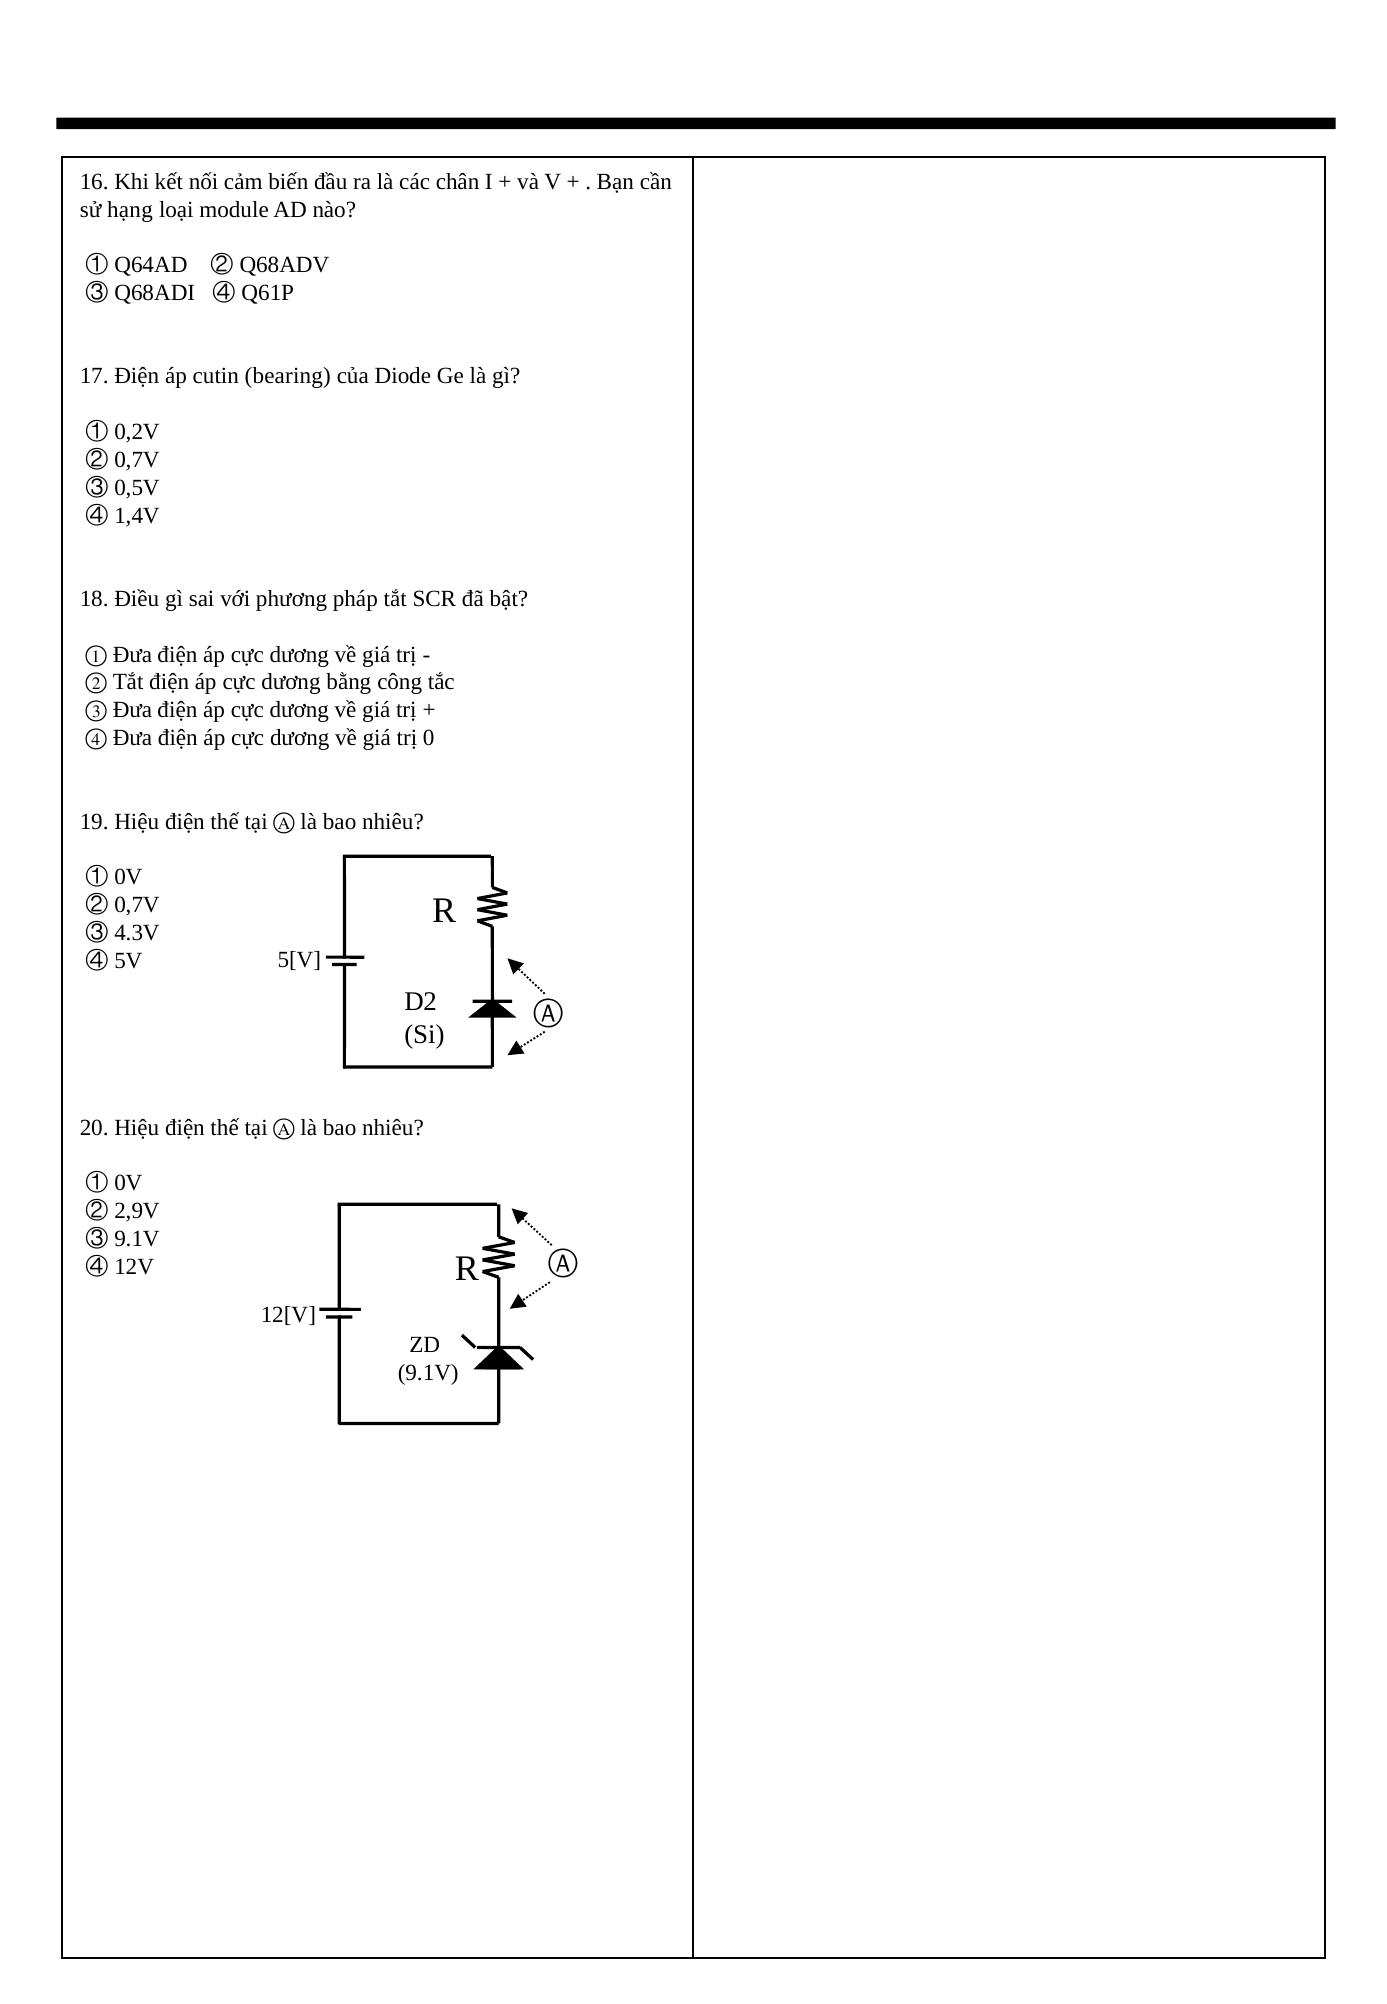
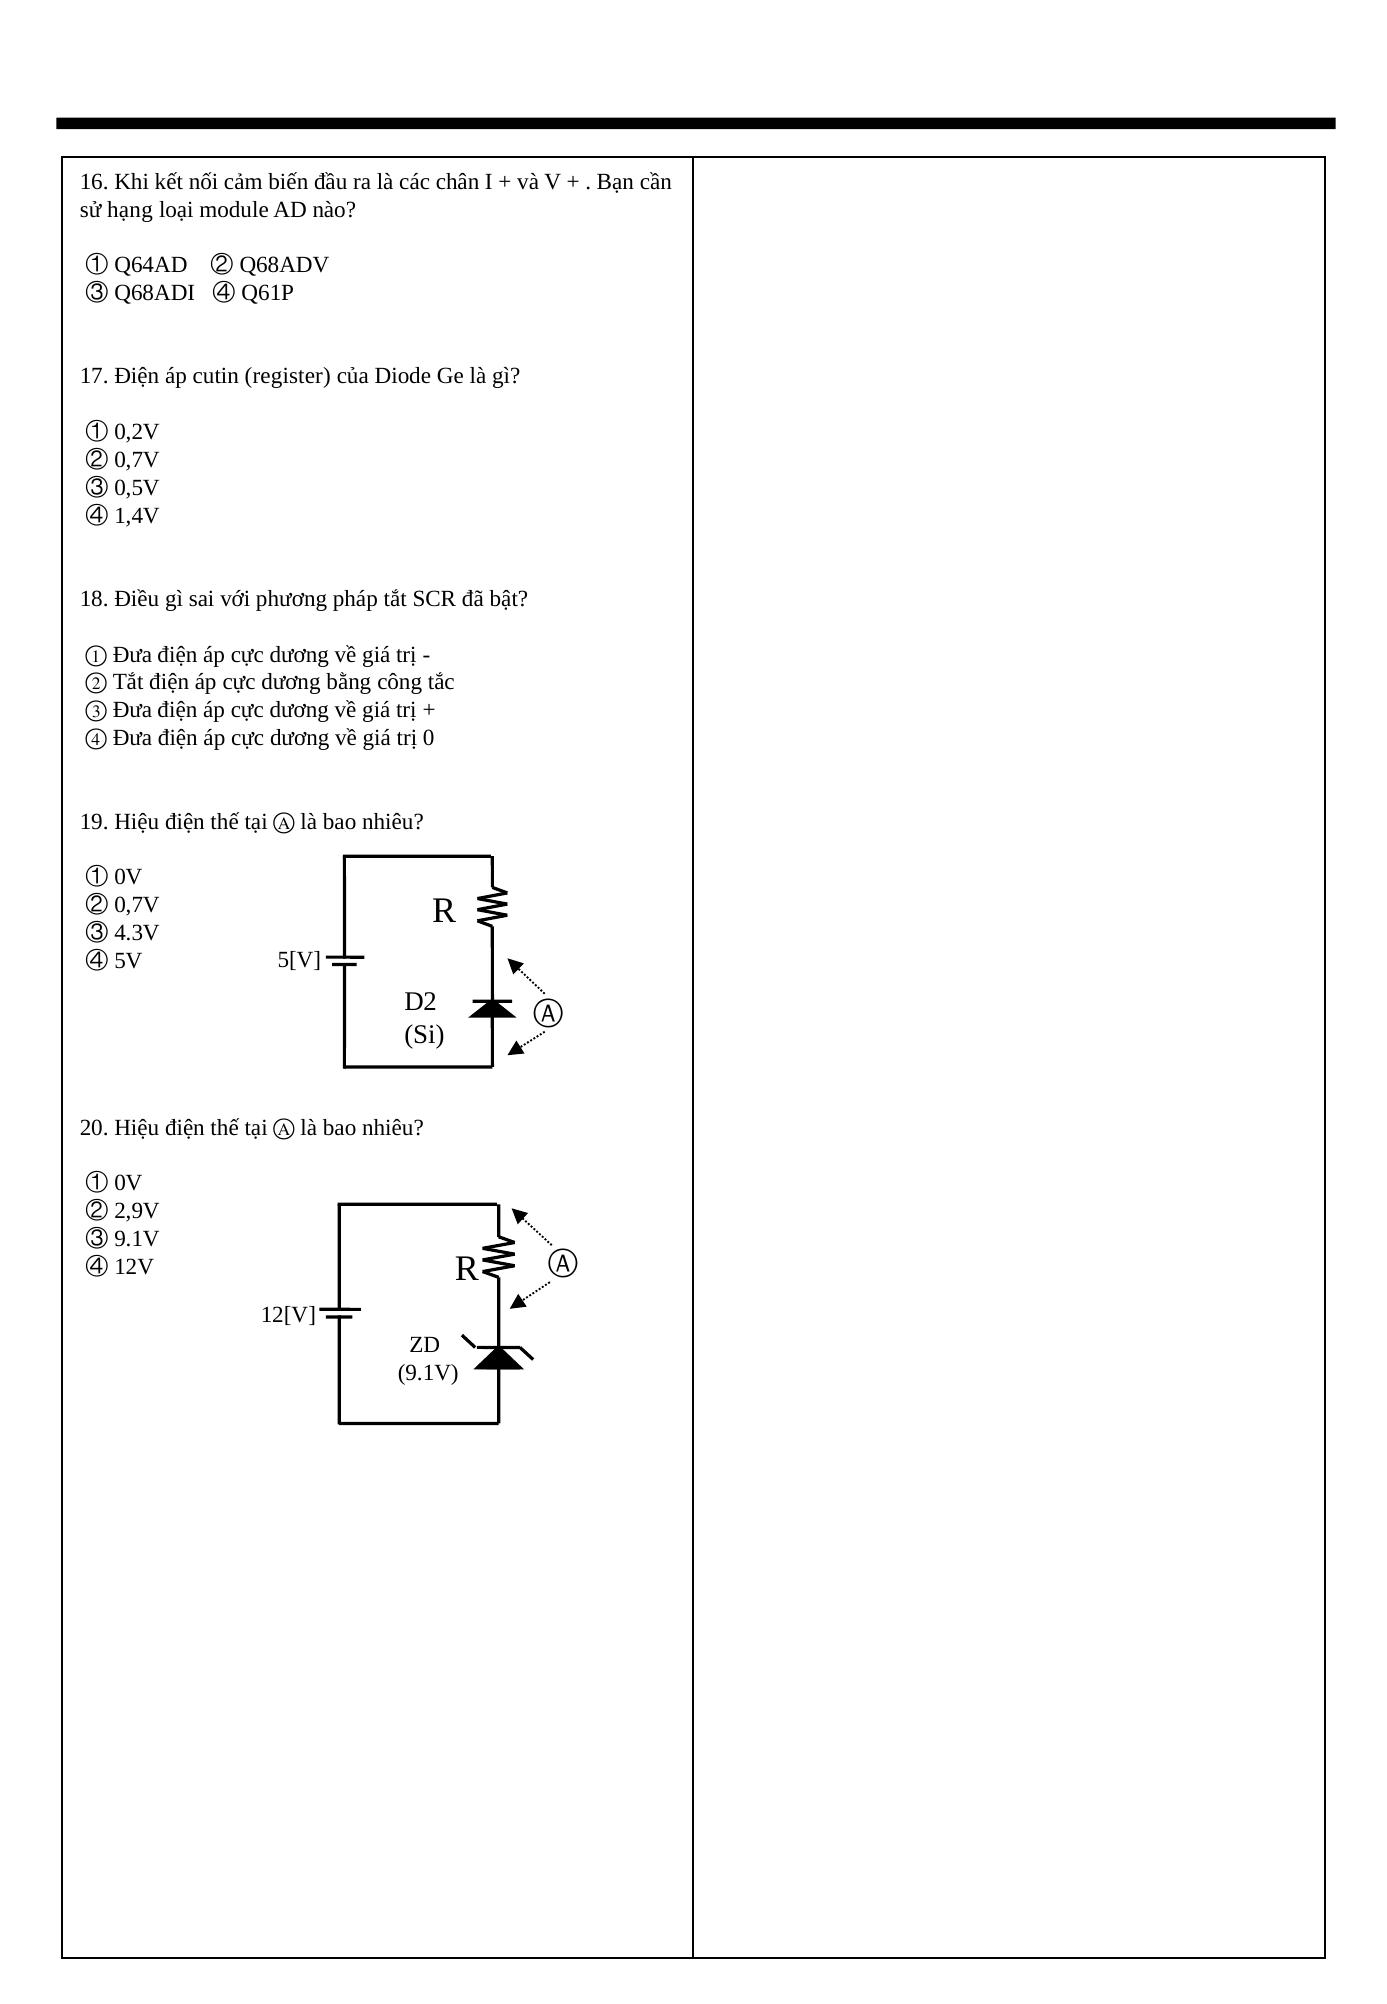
bearing: bearing -> register (288, 376)
